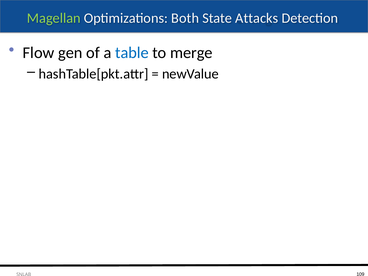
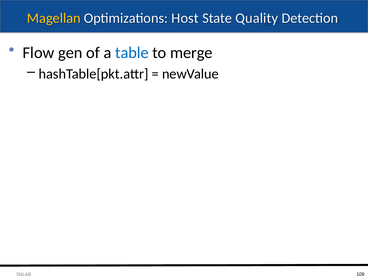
Magellan colour: light green -> yellow (54, 18)
Both: Both -> Host (185, 18)
Attacks: Attacks -> Quality (257, 18)
